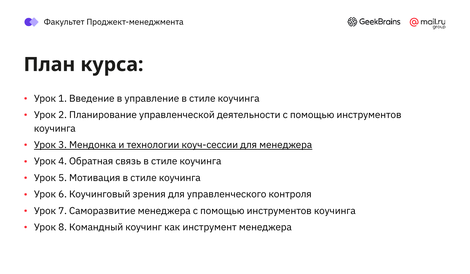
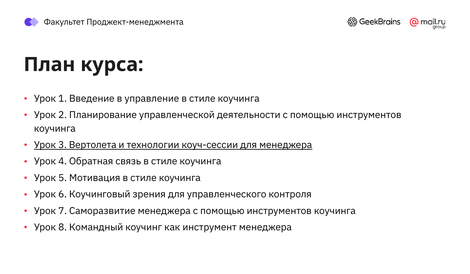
Мендонка: Мендонка -> Вертолета (93, 145)
